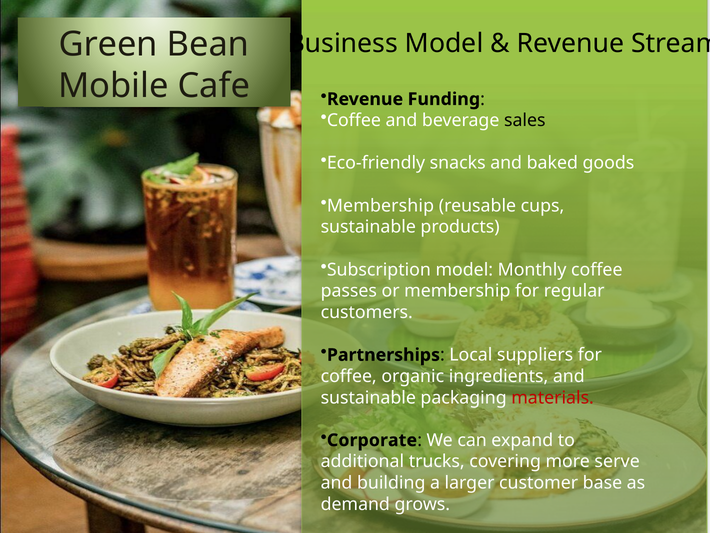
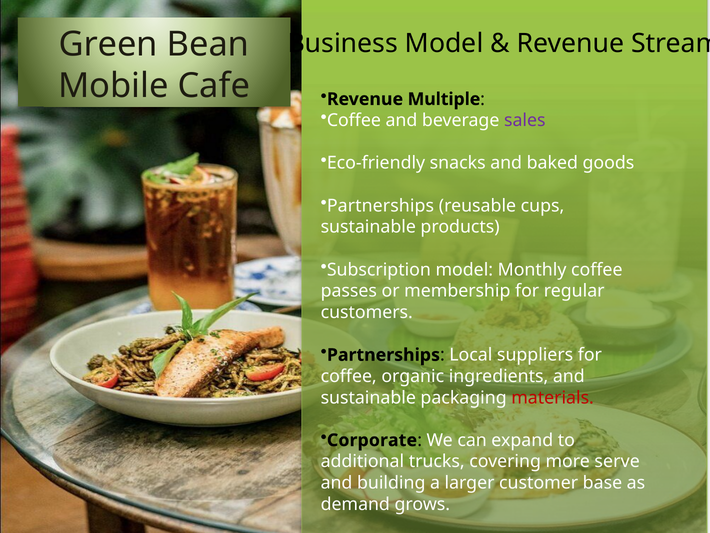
Funding: Funding -> Multiple (444, 99)
sales colour: black -> purple (525, 120)
Membership: Membership -> Partnerships (380, 206)
